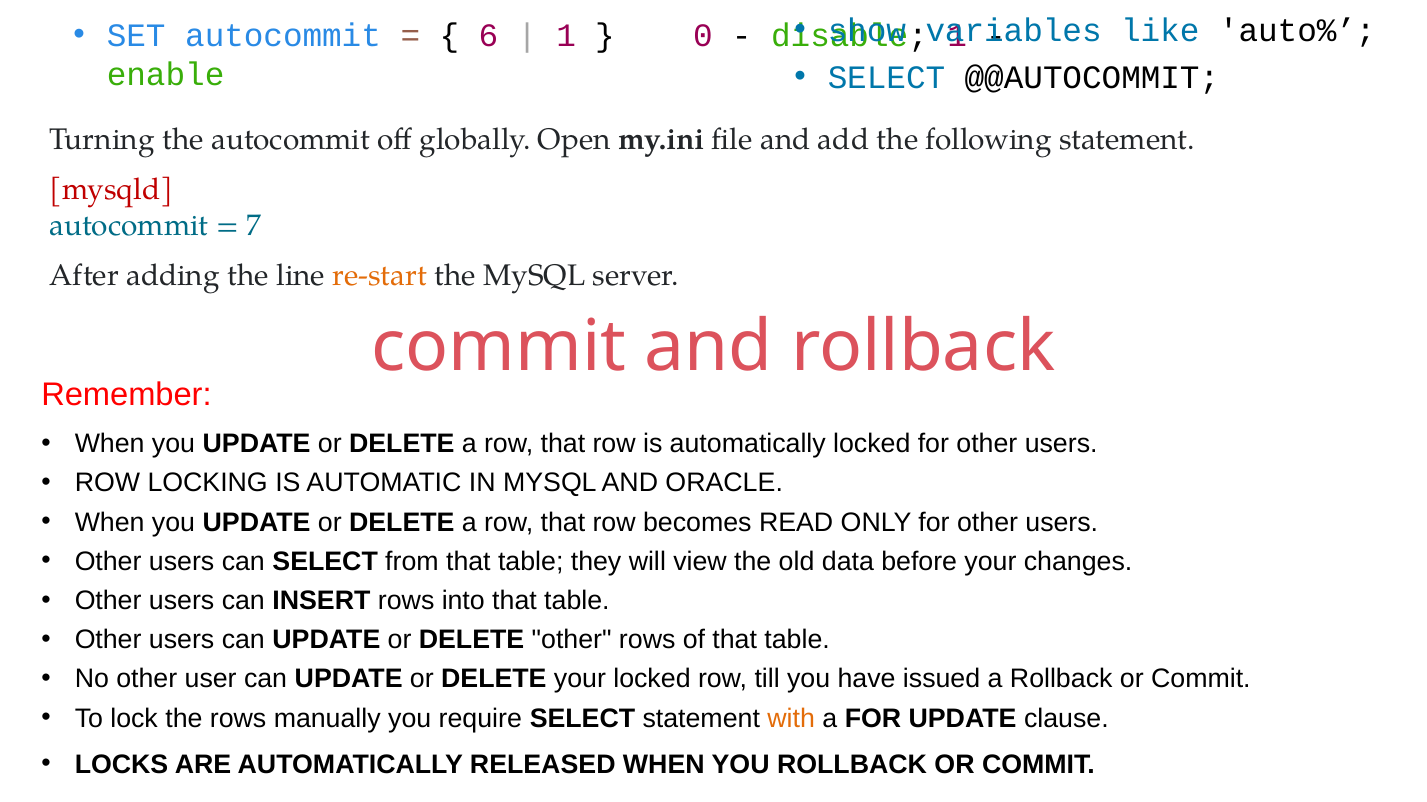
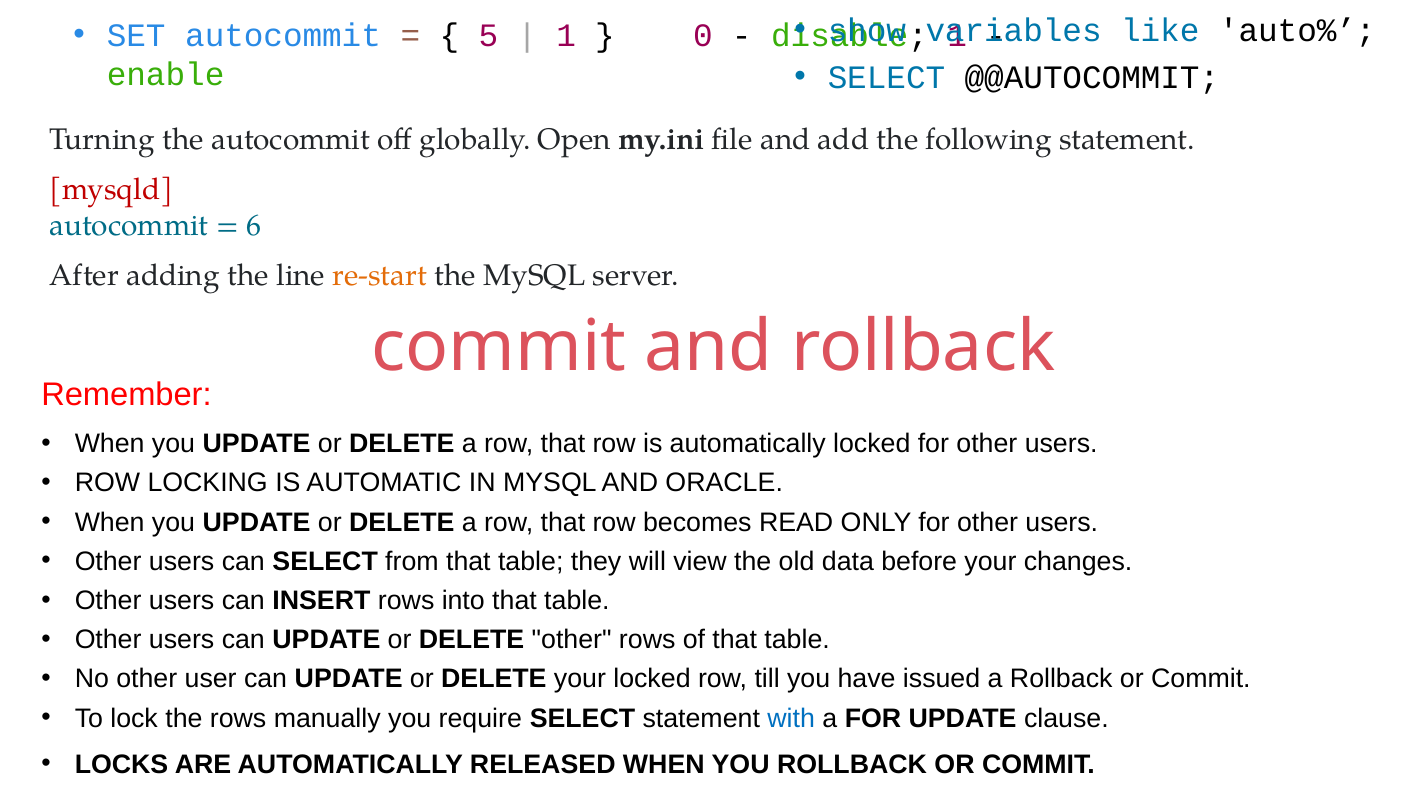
6: 6 -> 5 (488, 36)
7: 7 -> 6 (254, 226)
with colour: orange -> blue (791, 719)
